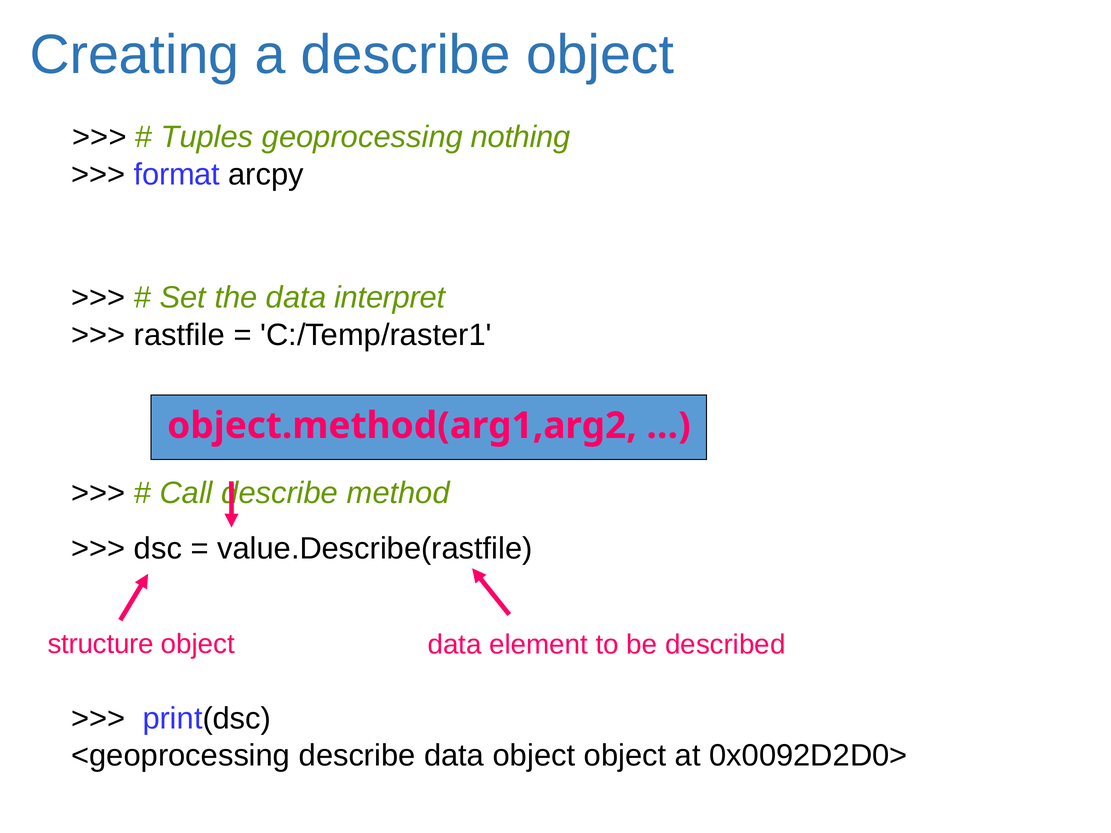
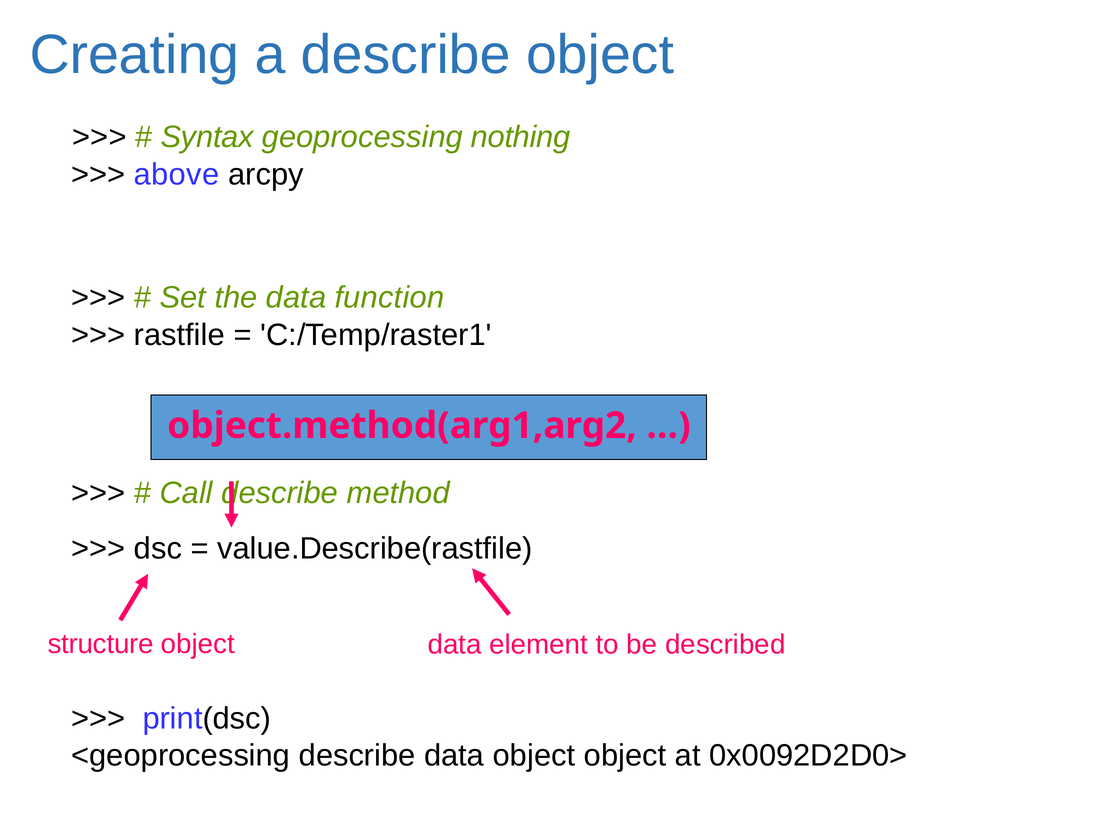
Tuples: Tuples -> Syntax (207, 137)
format: format -> above (177, 174)
interpret: interpret -> function (390, 298)
